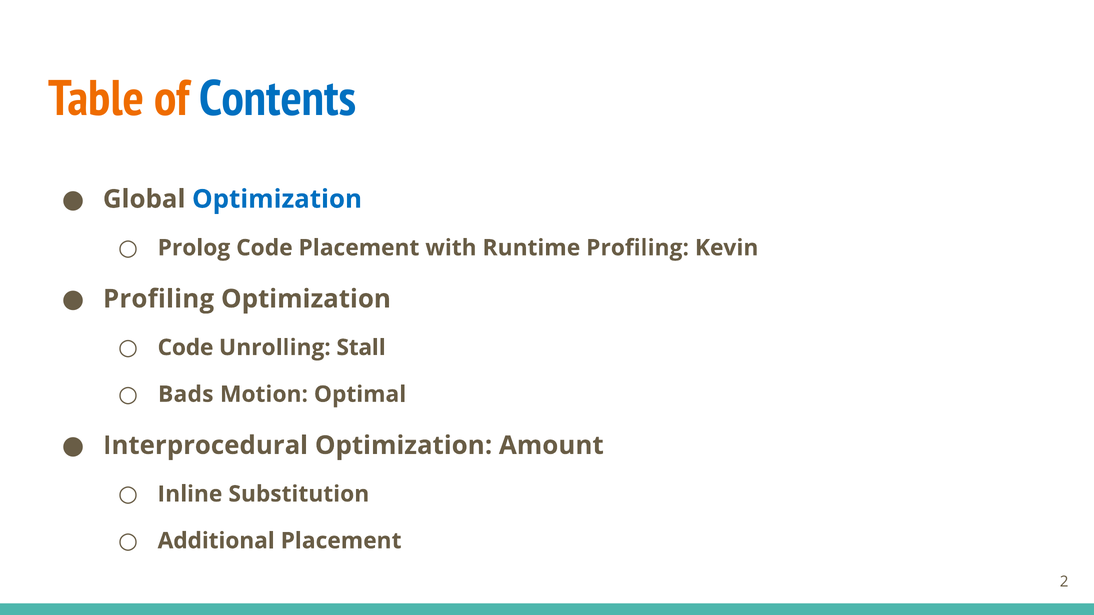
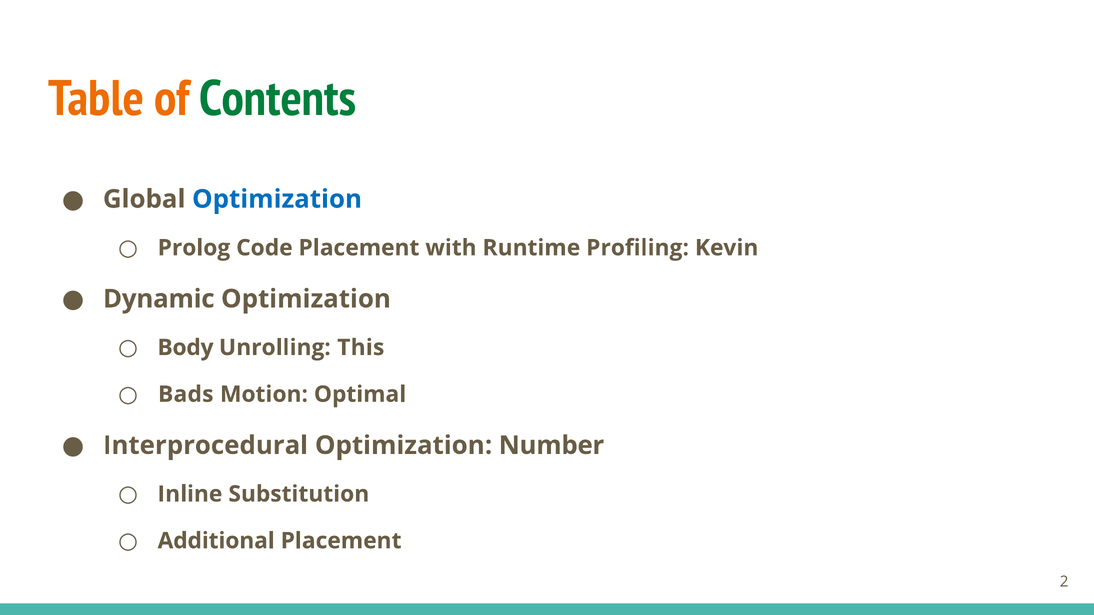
Contents colour: blue -> green (278, 99)
Profiling: Profiling -> Dynamic (159, 299)
Code: Code -> Body (185, 348)
Stall: Stall -> This (361, 348)
Amount: Amount -> Number (551, 446)
